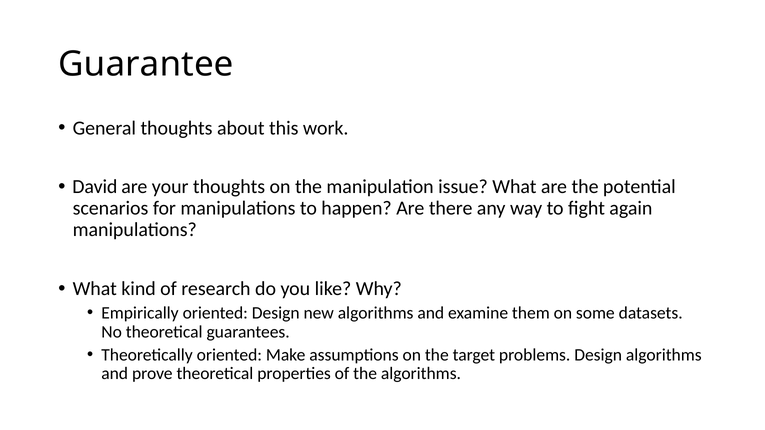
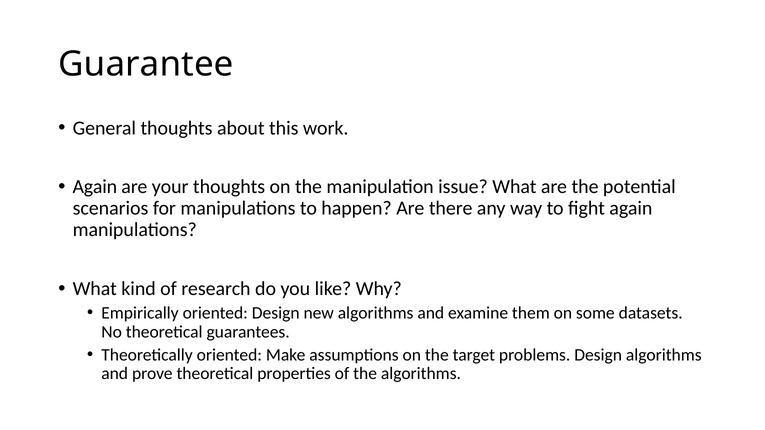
David: David -> Again (95, 187)
